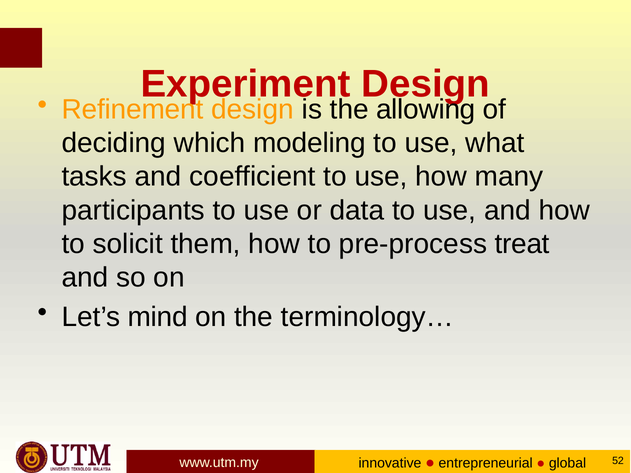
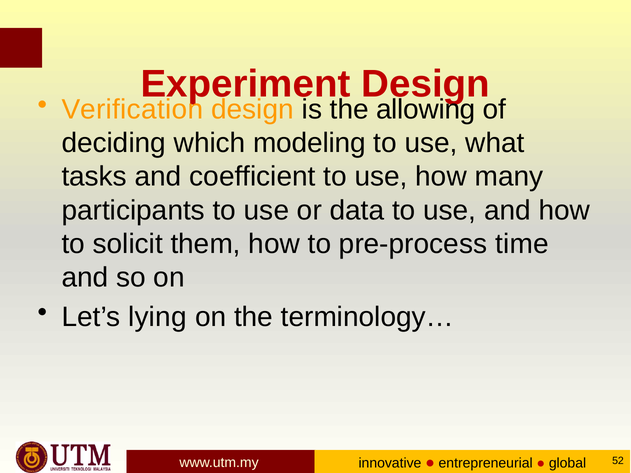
Refinement: Refinement -> Verification (132, 109)
treat: treat -> time (522, 244)
mind: mind -> lying (157, 317)
